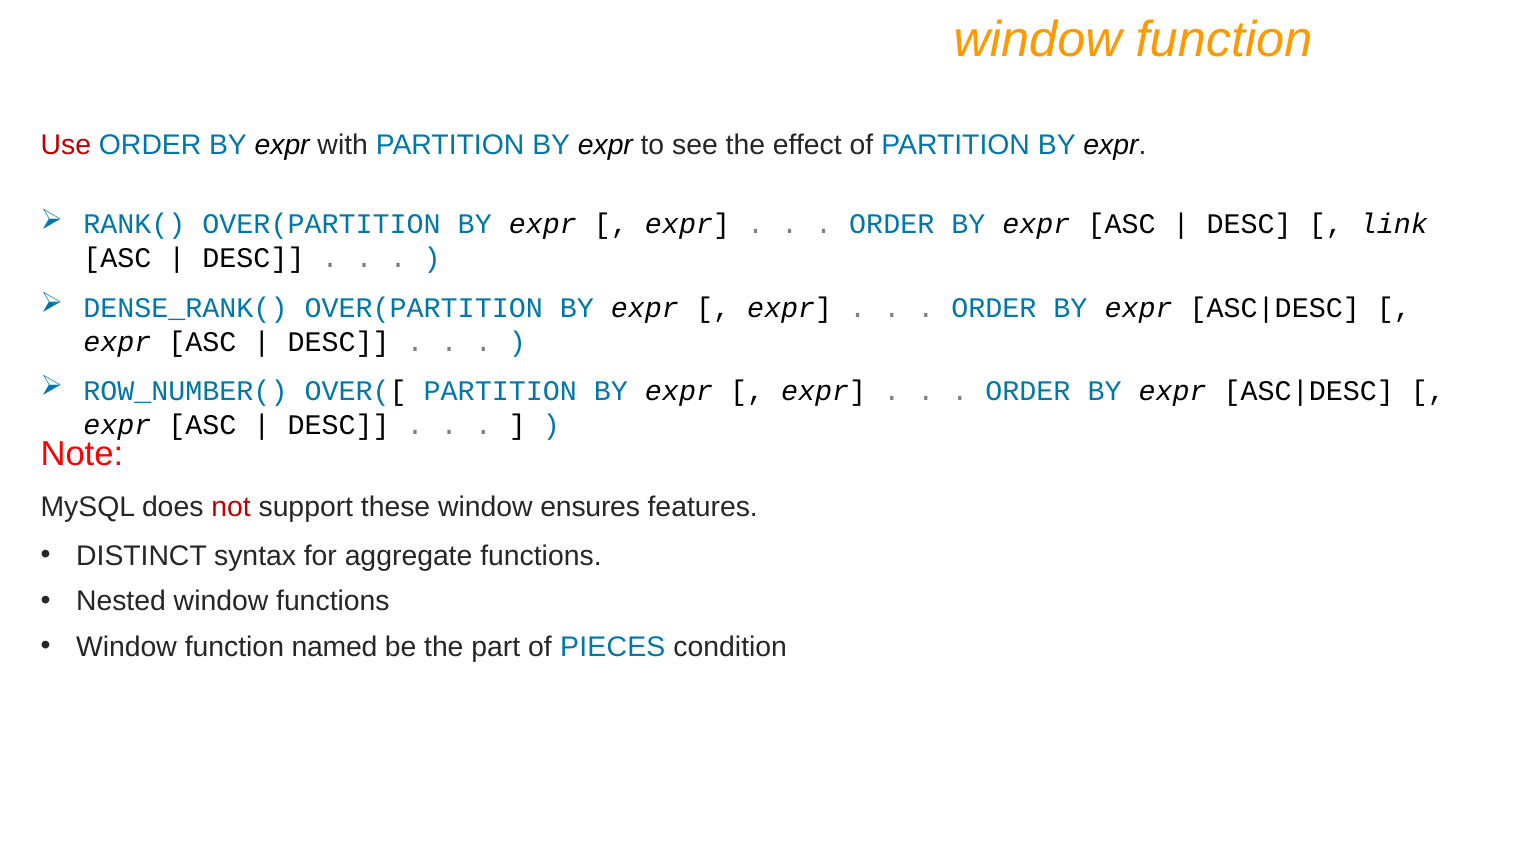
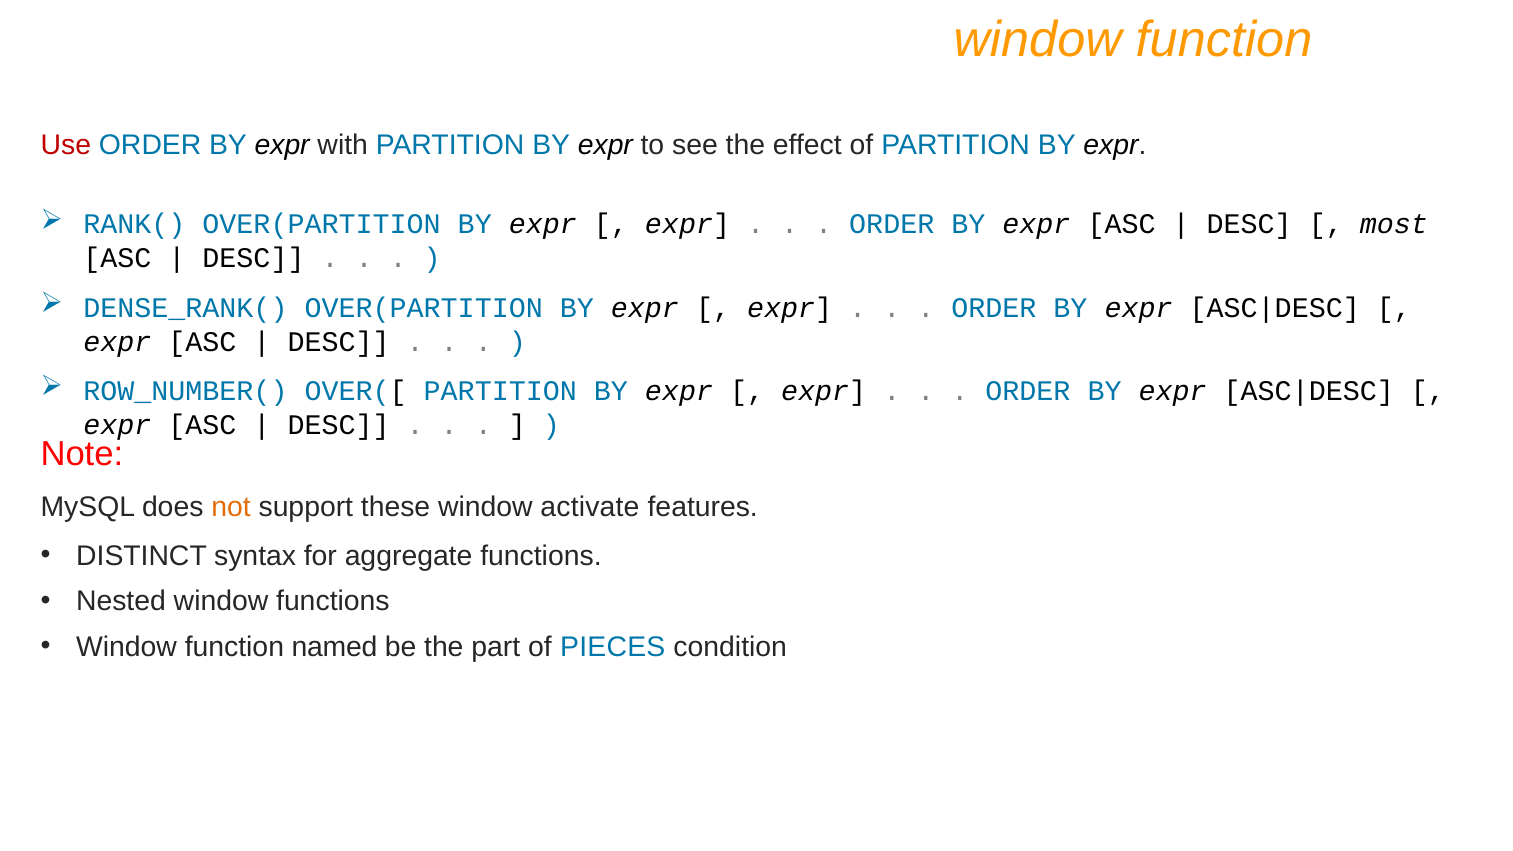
link: link -> most (1394, 225)
not colour: red -> orange (231, 507)
ensures: ensures -> activate (590, 507)
